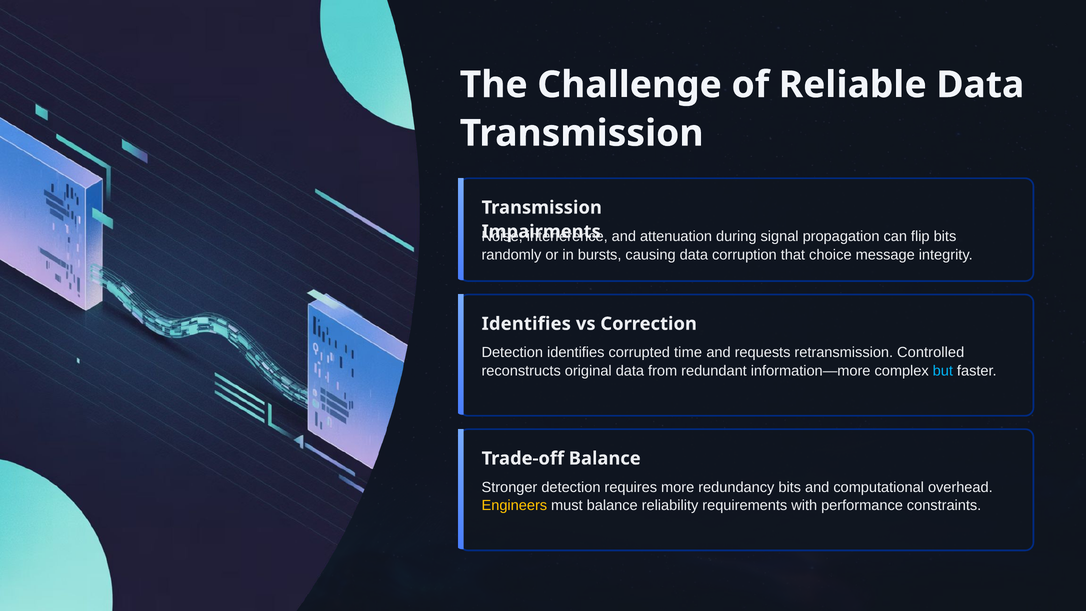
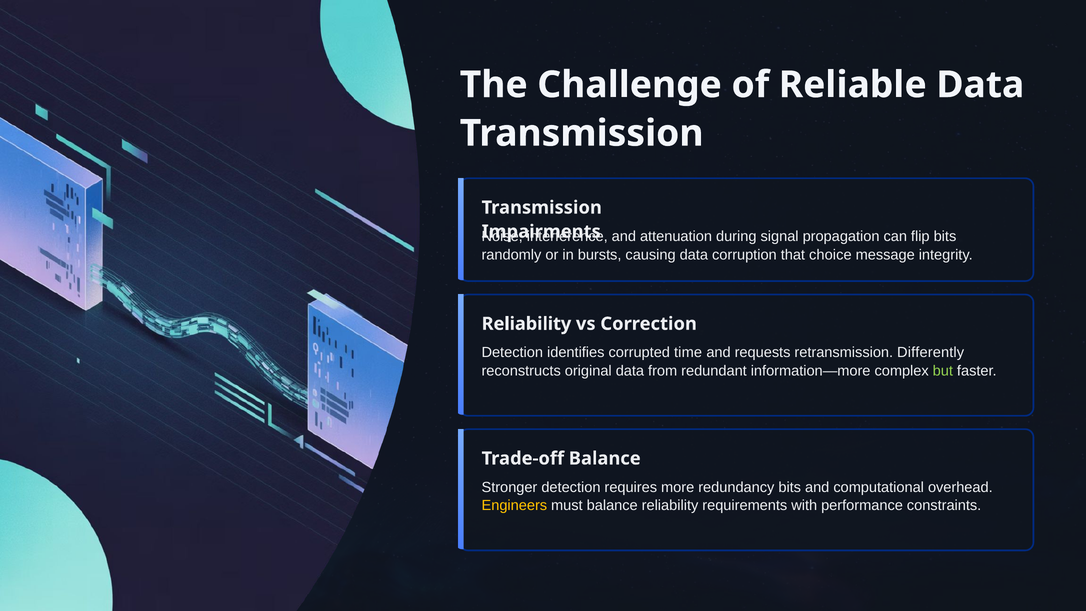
Identifies: Identifies -> Reliability (526, 324)
Controlled: Controlled -> Differently (931, 352)
but colour: light blue -> light green (943, 371)
